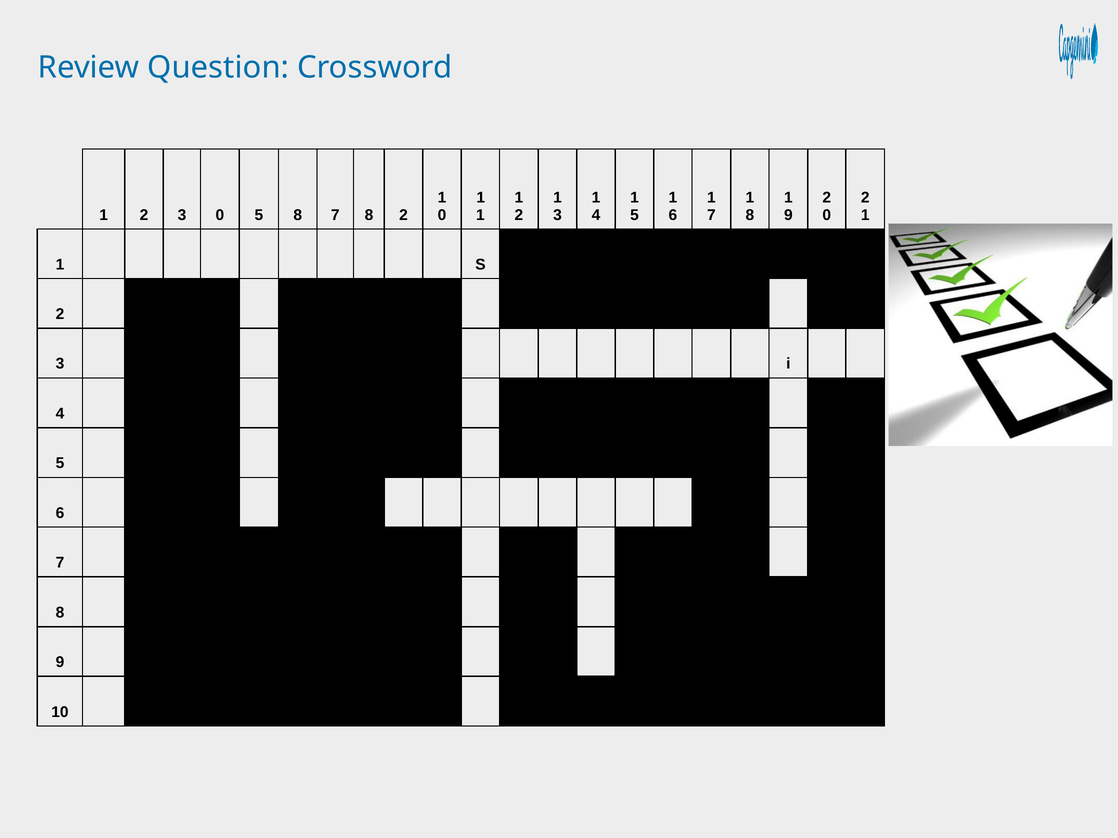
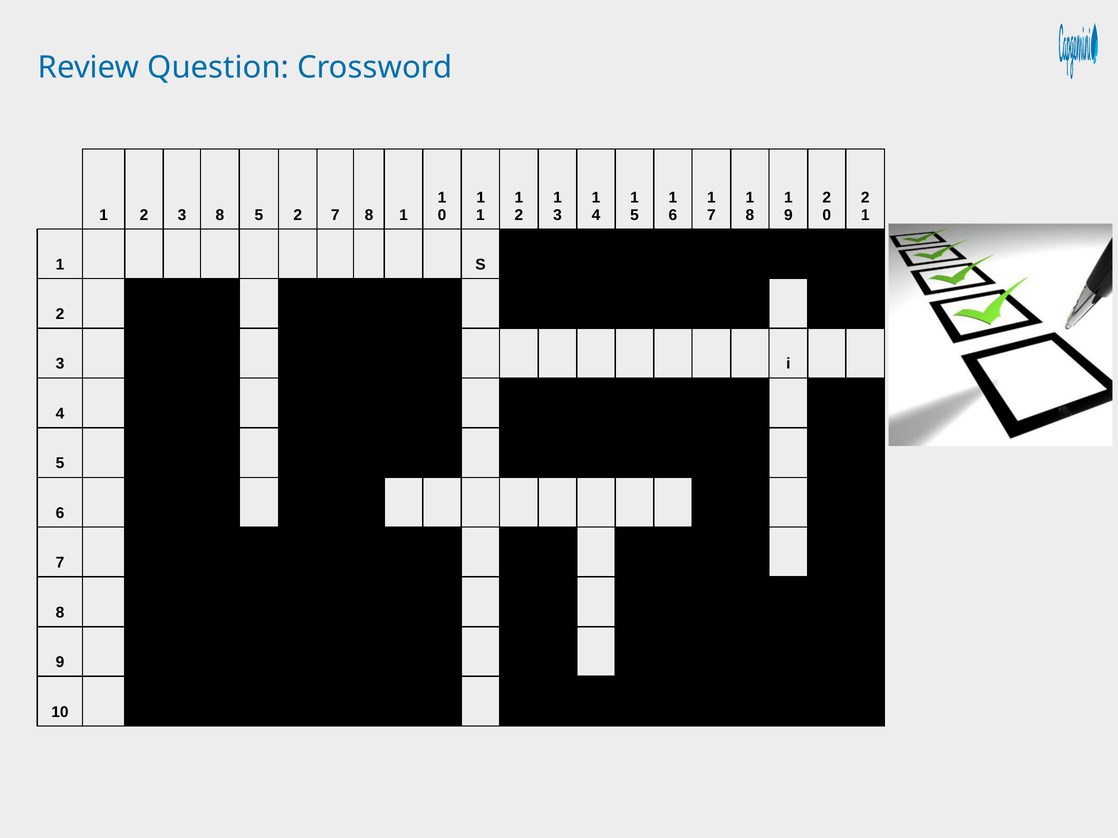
3 0: 0 -> 8 (220, 215)
5 8: 8 -> 2 (298, 215)
7 8 2: 2 -> 1 (403, 215)
